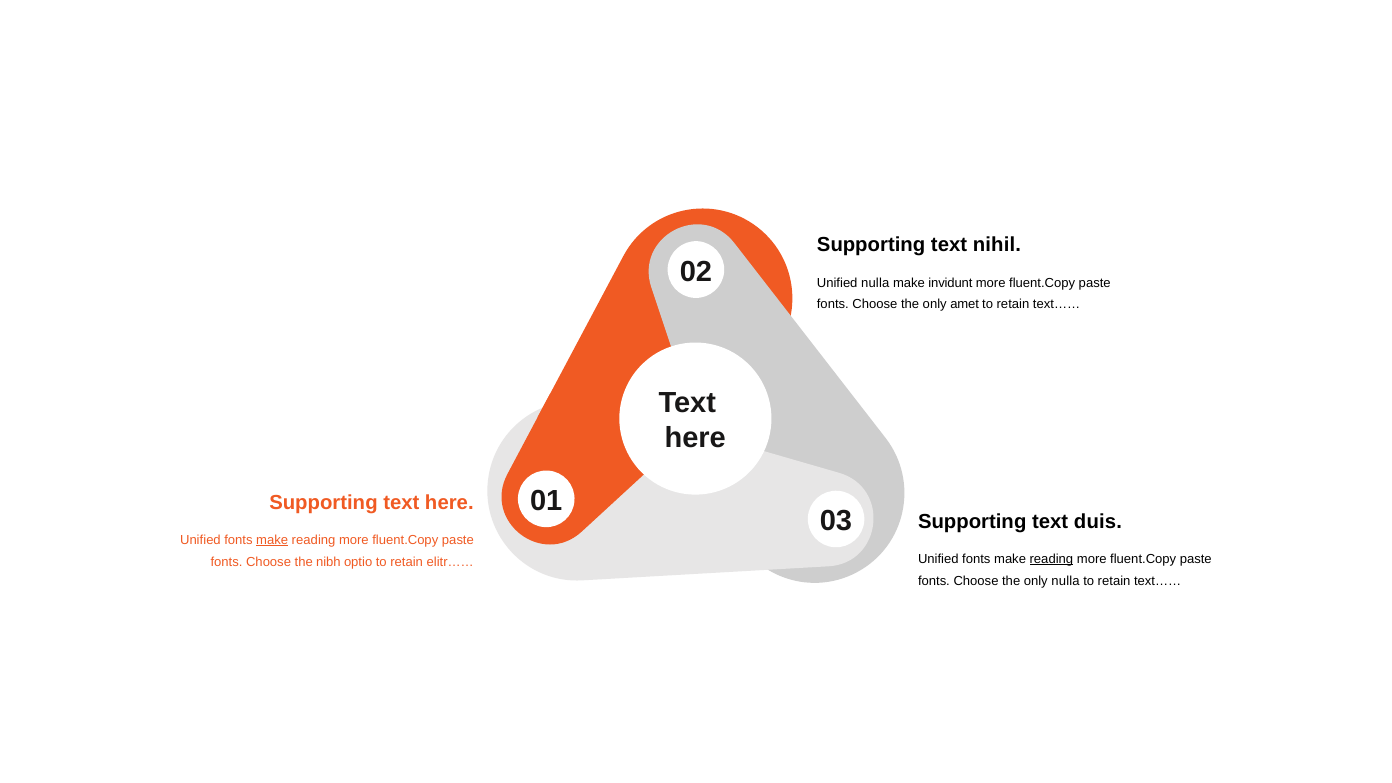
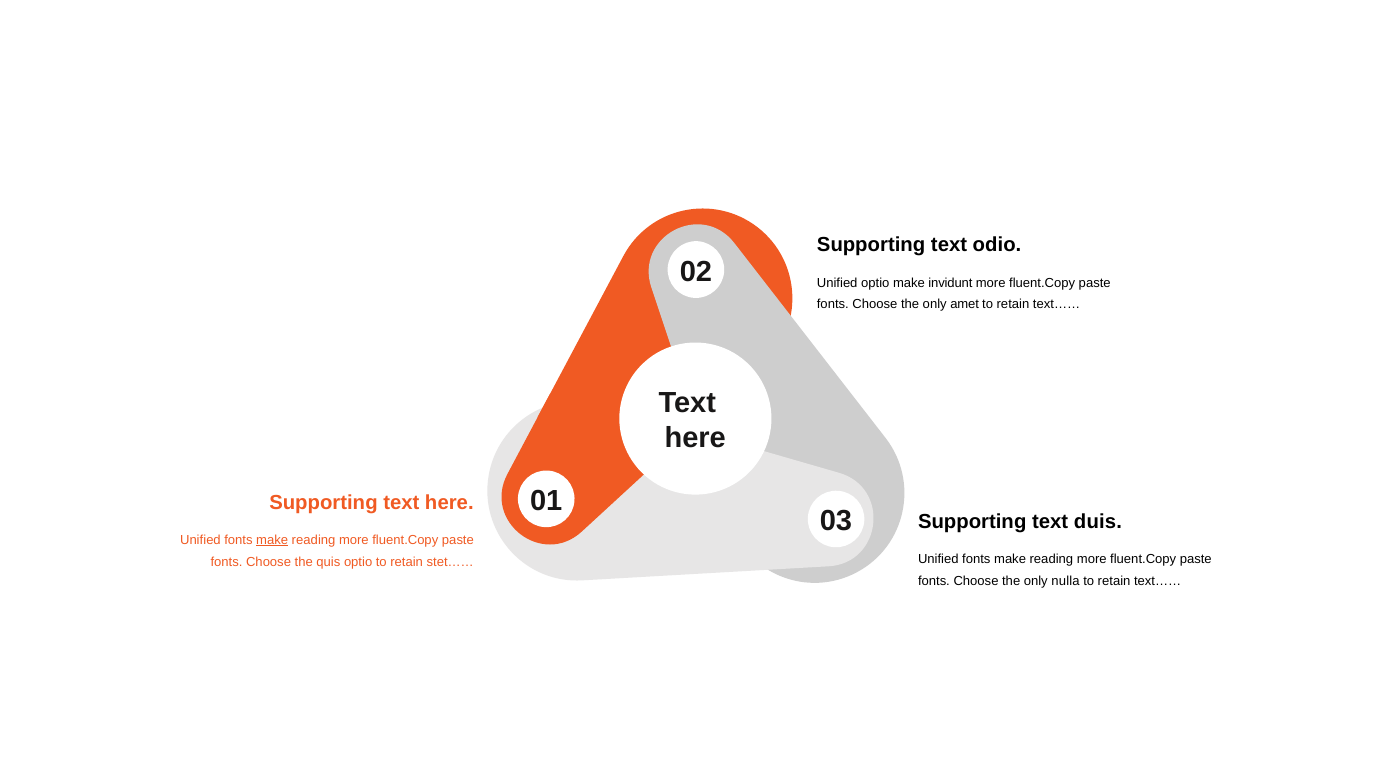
nihil: nihil -> odio (997, 245)
Unified nulla: nulla -> optio (875, 283)
reading underline: present -> none (1051, 559)
nibh: nibh -> quis (328, 562)
elitr……: elitr…… -> stet…… (450, 562)
